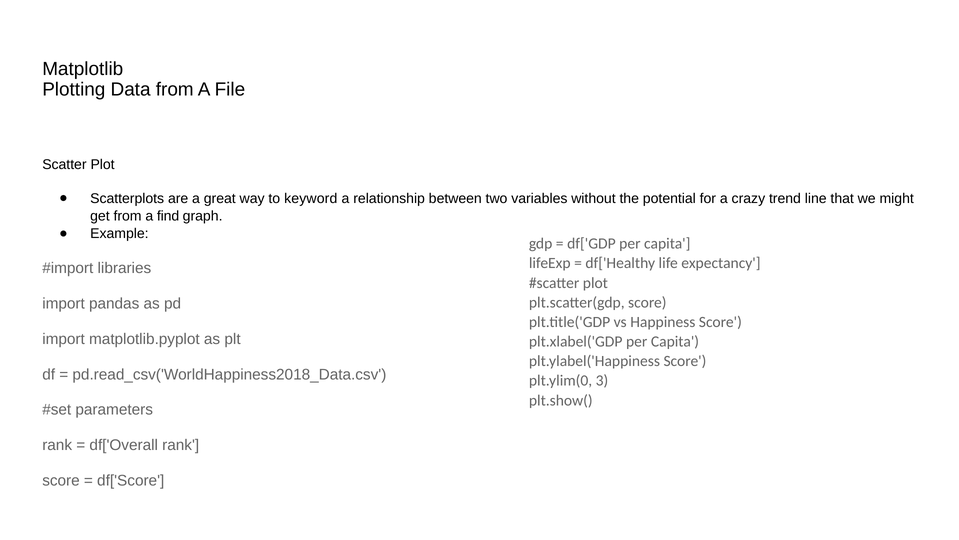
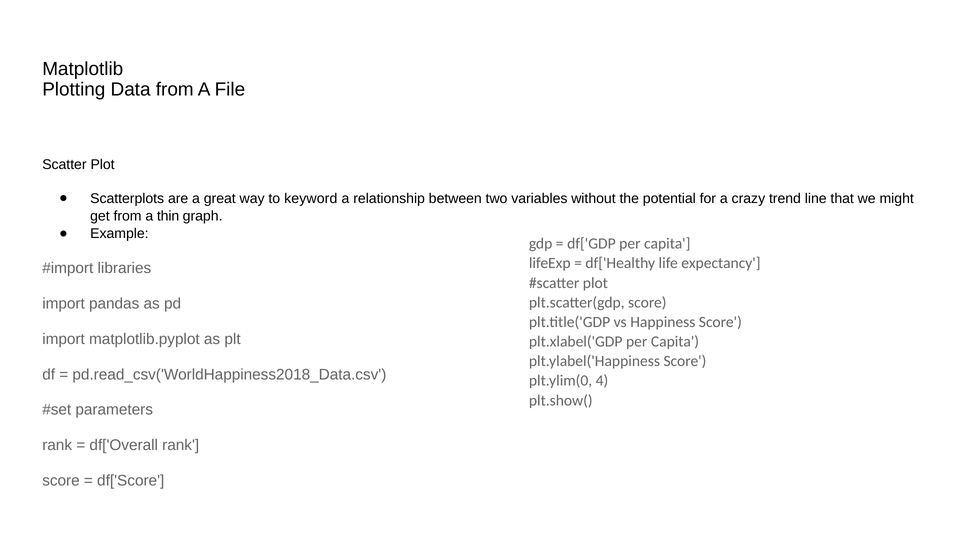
find: find -> thin (168, 216)
3: 3 -> 4 (602, 380)
